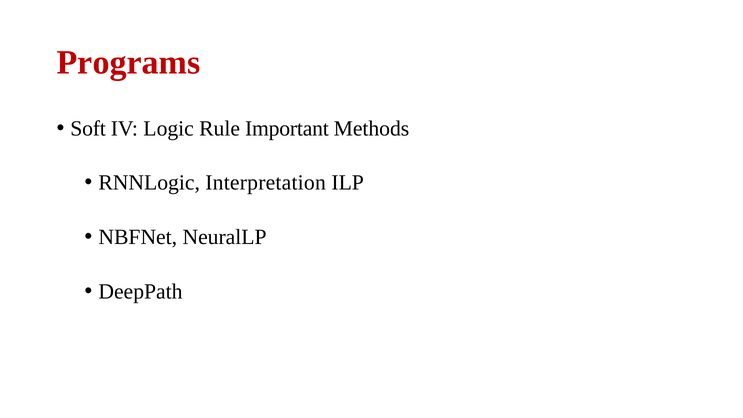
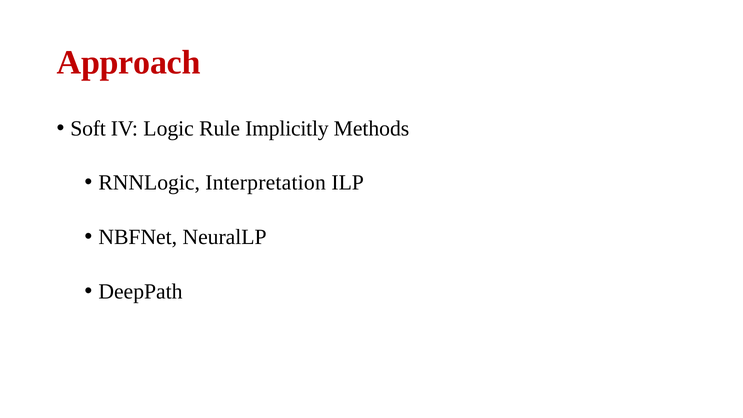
Programs: Programs -> Approach (129, 62)
Important: Important -> Implicitly (287, 129)
